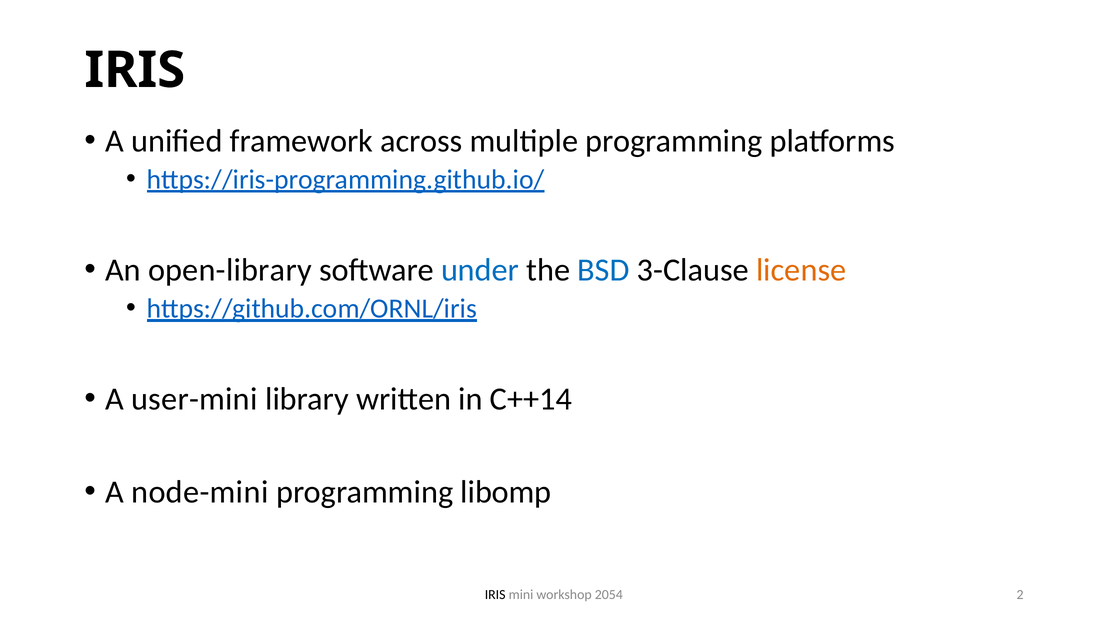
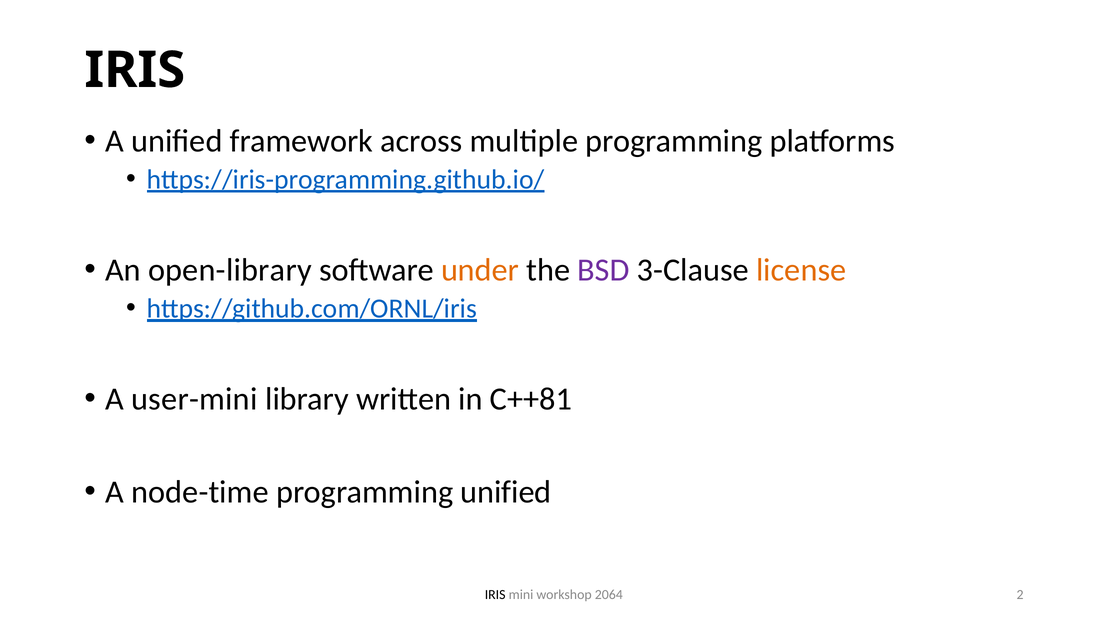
under colour: blue -> orange (480, 270)
BSD colour: blue -> purple (604, 270)
C++14: C++14 -> C++81 (531, 399)
node-mini: node-mini -> node-time (200, 492)
programming libomp: libomp -> unified (506, 492)
2054: 2054 -> 2064 (609, 595)
